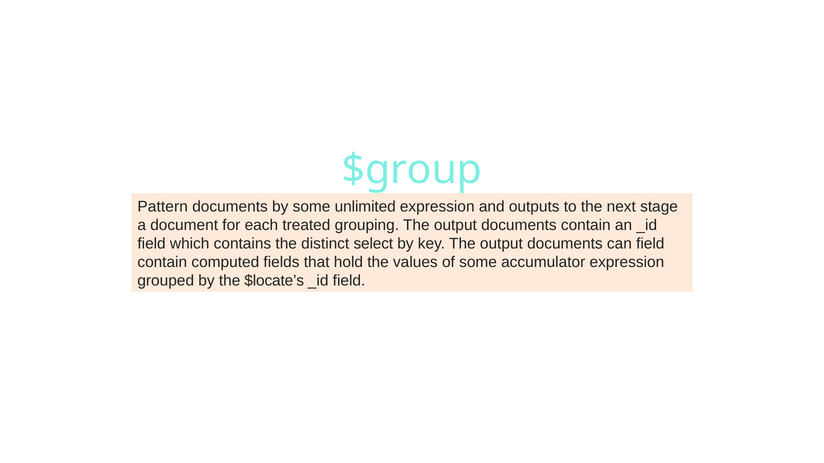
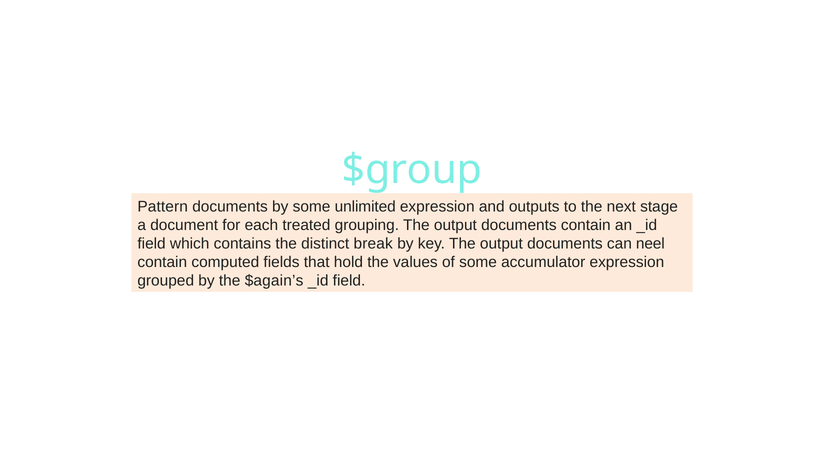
select: select -> break (373, 244)
can field: field -> neel (650, 244)
$locate’s: $locate’s -> $again’s (274, 281)
